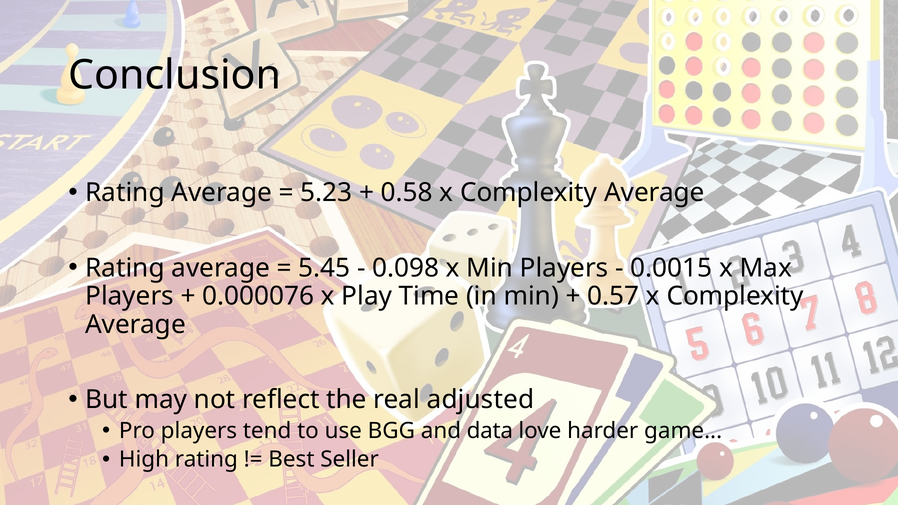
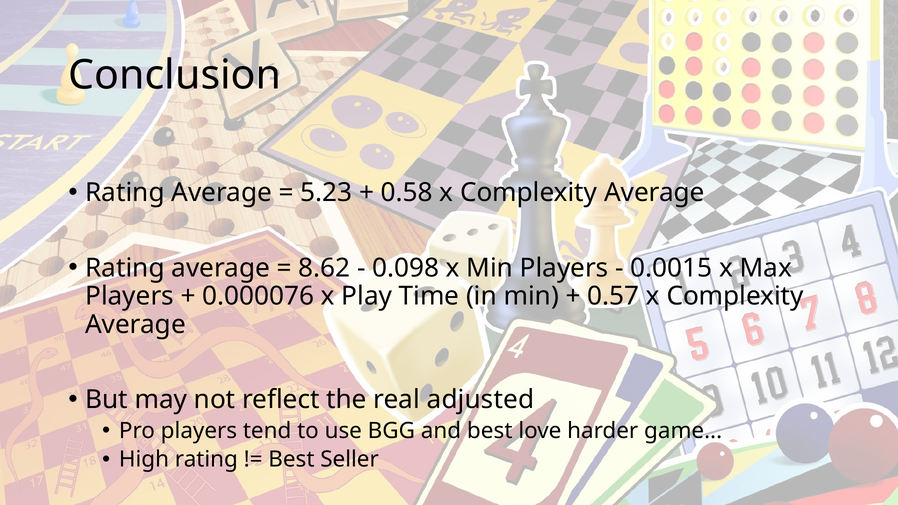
5.45: 5.45 -> 8.62 (324, 268)
and data: data -> best (490, 431)
